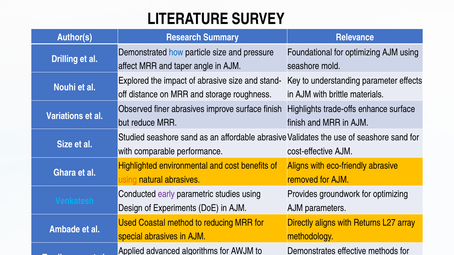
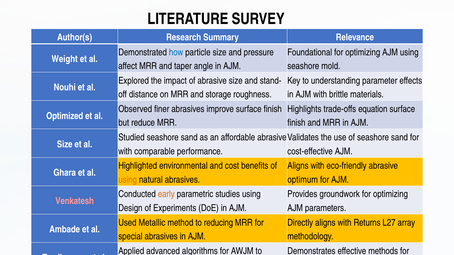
Drilling: Drilling -> Weight (65, 59)
enhance: enhance -> equation (373, 109)
Variations: Variations -> Optimized (65, 116)
removed: removed -> optimum (303, 180)
early colour: purple -> orange (166, 194)
Venkatesh colour: light blue -> pink (75, 201)
Coastal: Coastal -> Metallic (152, 223)
